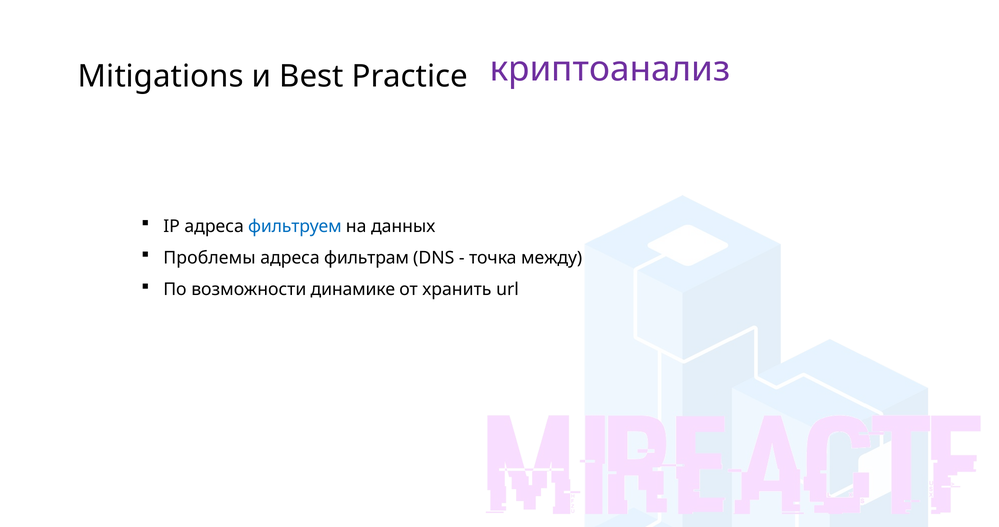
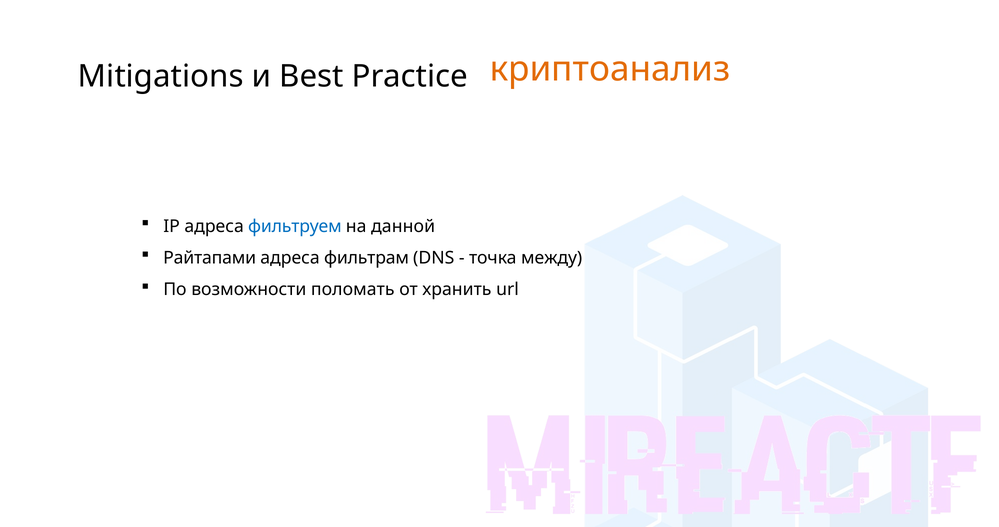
криптоанализ colour: purple -> orange (610, 69)
данных: данных -> данной (403, 226)
Проблемы: Проблемы -> Райтапами (210, 258)
динамике: динамике -> поломать (353, 290)
